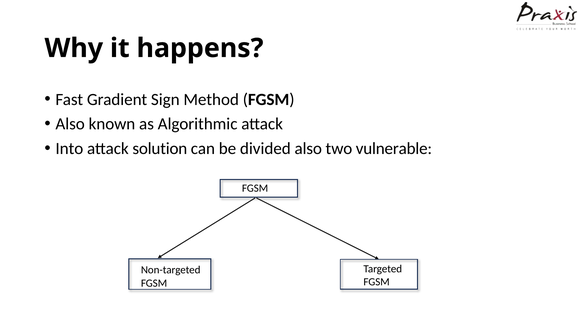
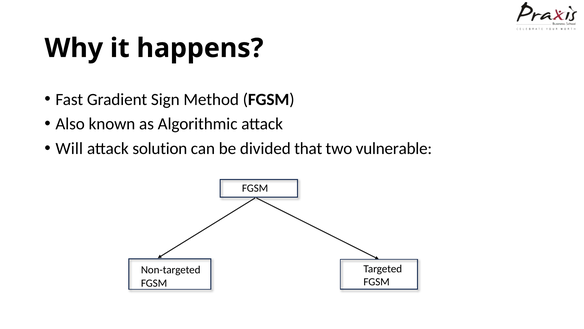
Into: Into -> Will (69, 148)
divided also: also -> that (308, 148)
